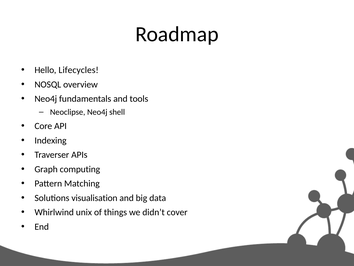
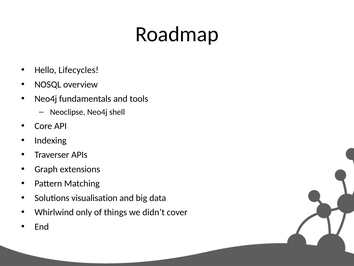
computing: computing -> extensions (80, 169)
unix: unix -> only (84, 212)
